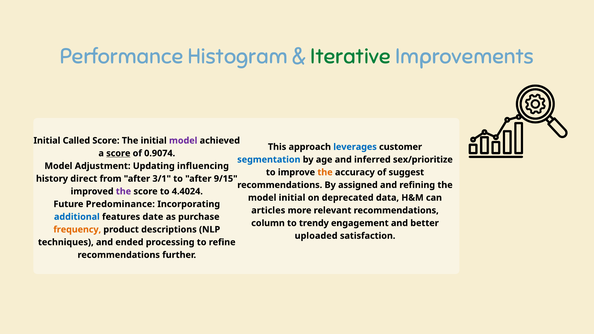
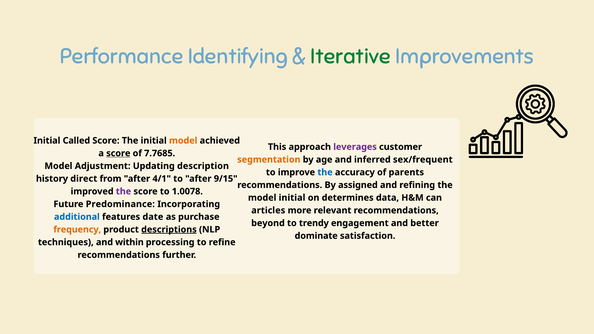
Histogram: Histogram -> Identifying (238, 57)
model colour: purple -> orange (183, 141)
leverages colour: blue -> purple (355, 147)
0.9074: 0.9074 -> 7.7685 (160, 153)
segmentation colour: blue -> orange (269, 160)
sex/prioritize: sex/prioritize -> sex/frequent (423, 160)
influencing: influencing -> description (203, 166)
the colour: orange -> blue (325, 172)
suggest: suggest -> parents (406, 172)
3/1: 3/1 -> 4/1 (162, 179)
4.4024: 4.4024 -> 1.0078 (187, 191)
deprecated: deprecated -> determines (348, 198)
column: column -> beyond (268, 223)
descriptions underline: none -> present (169, 230)
uploaded: uploaded -> dominate (316, 236)
ended: ended -> within (129, 242)
